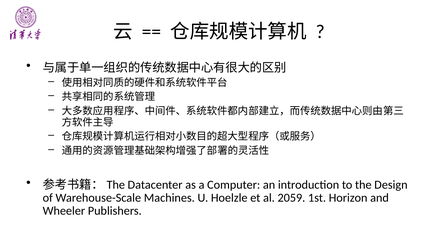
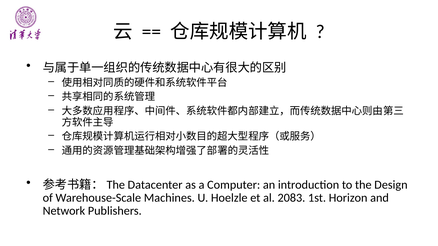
2059: 2059 -> 2083 (291, 198)
Wheeler: Wheeler -> Network (64, 211)
